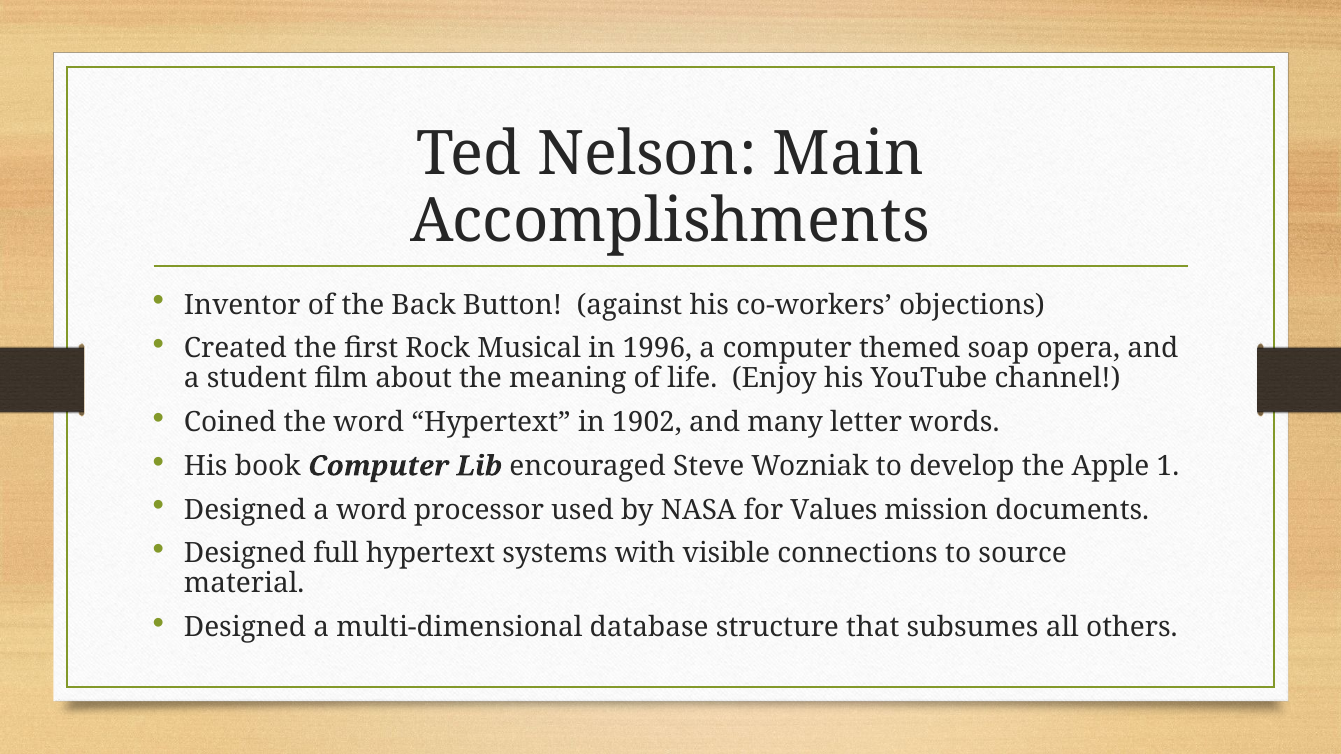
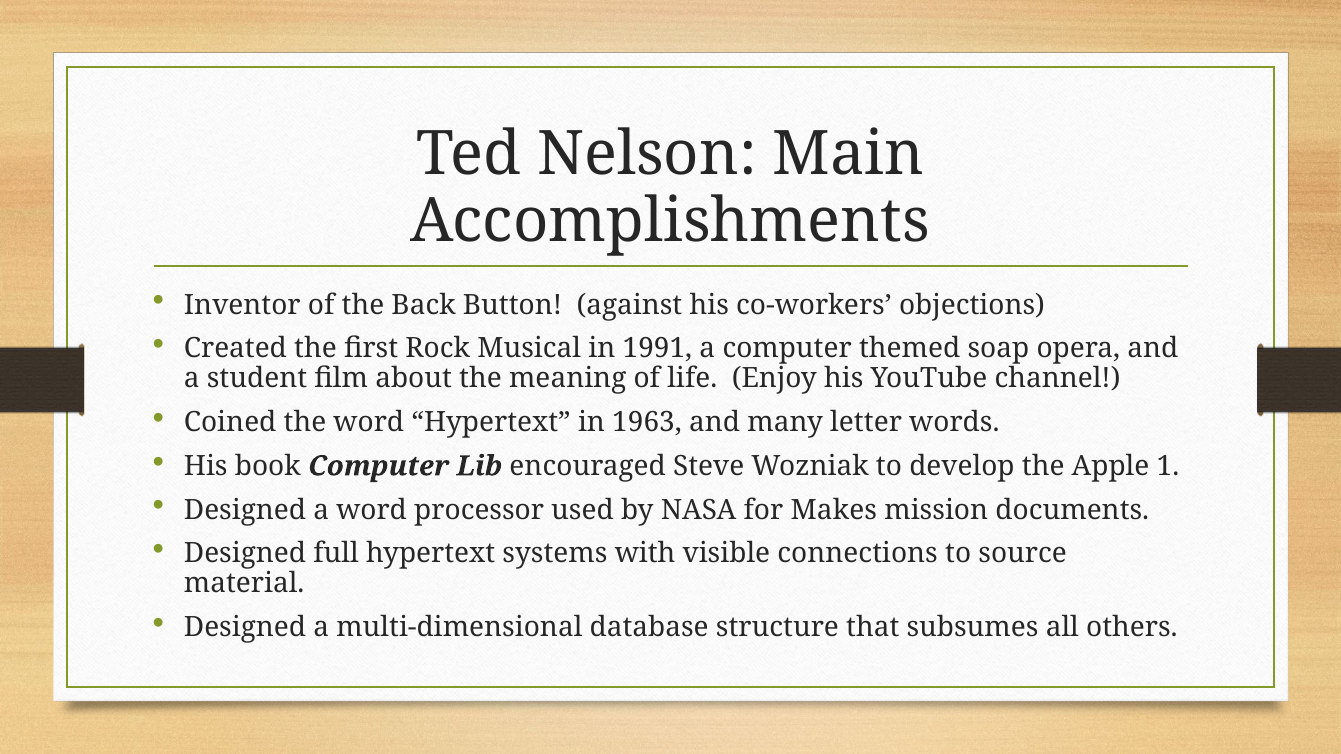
1996: 1996 -> 1991 (657, 349)
1902: 1902 -> 1963 (647, 423)
Values: Values -> Makes (834, 510)
